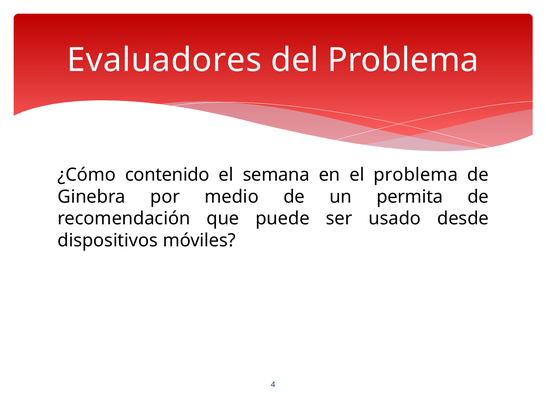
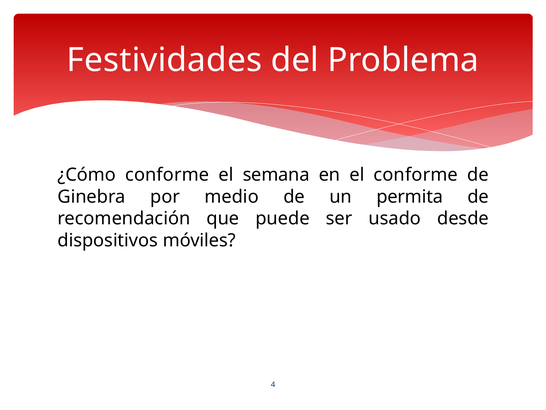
Evaluadores: Evaluadores -> Festividades (164, 60)
¿Cómo contenido: contenido -> conforme (167, 175)
el problema: problema -> conforme (416, 175)
